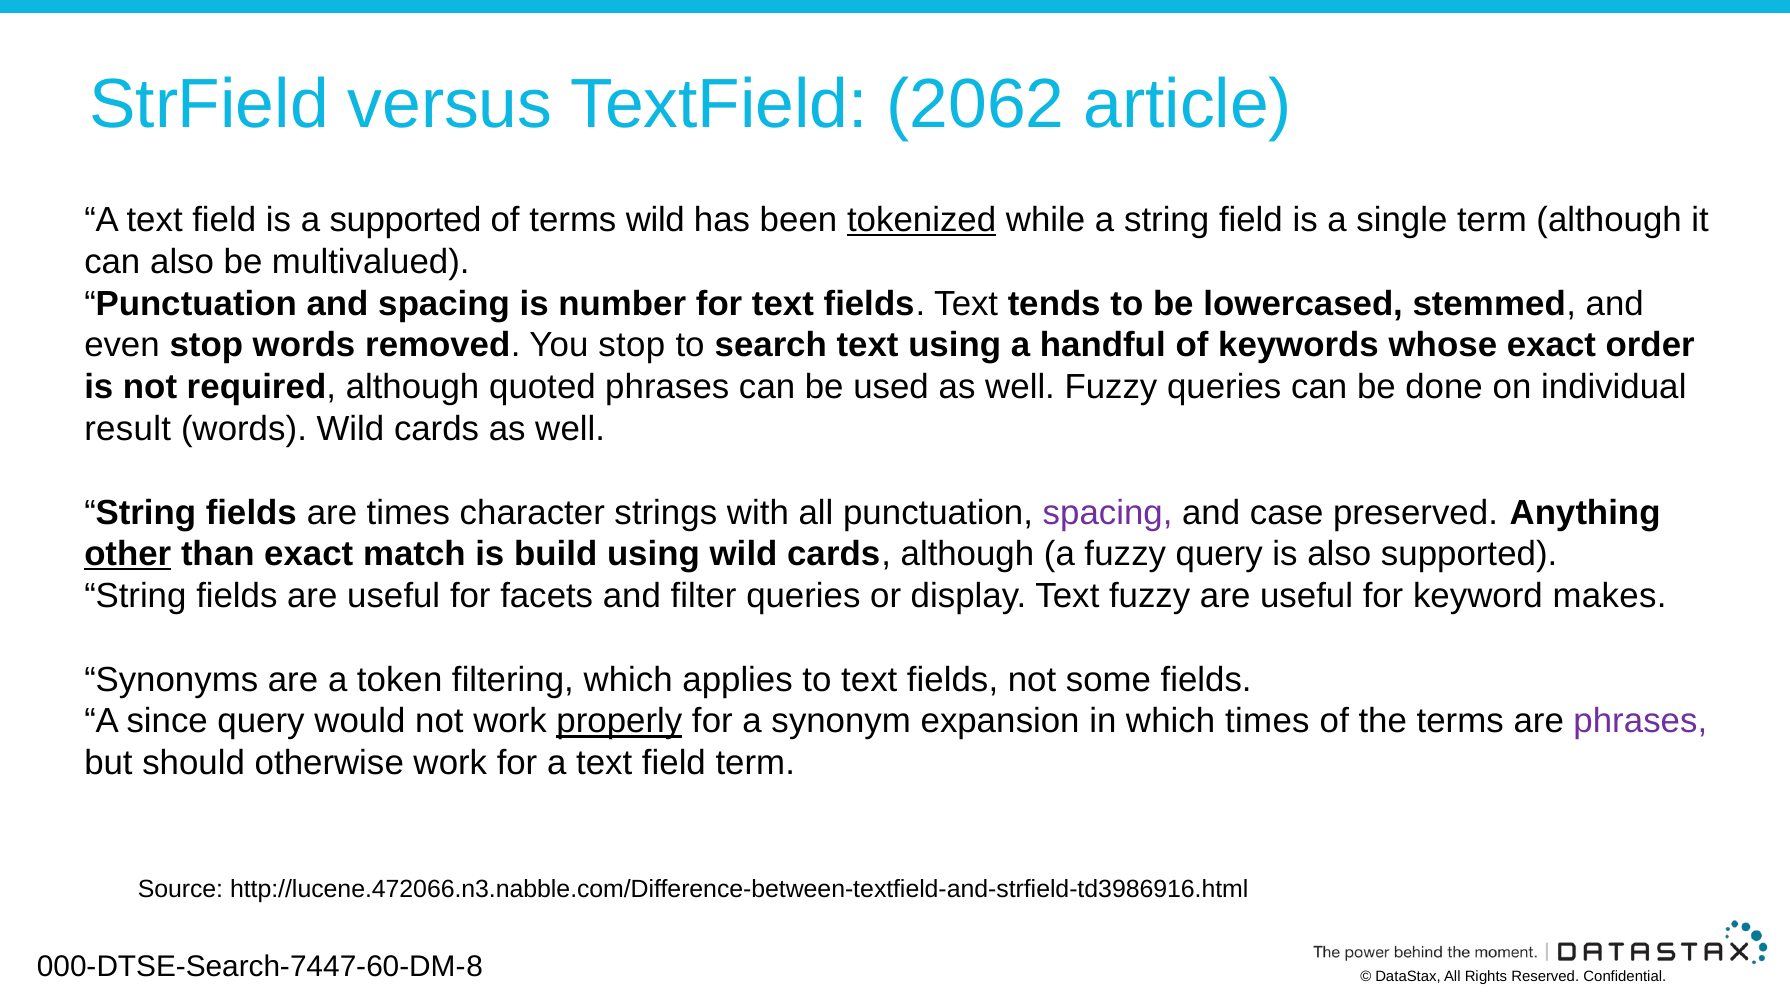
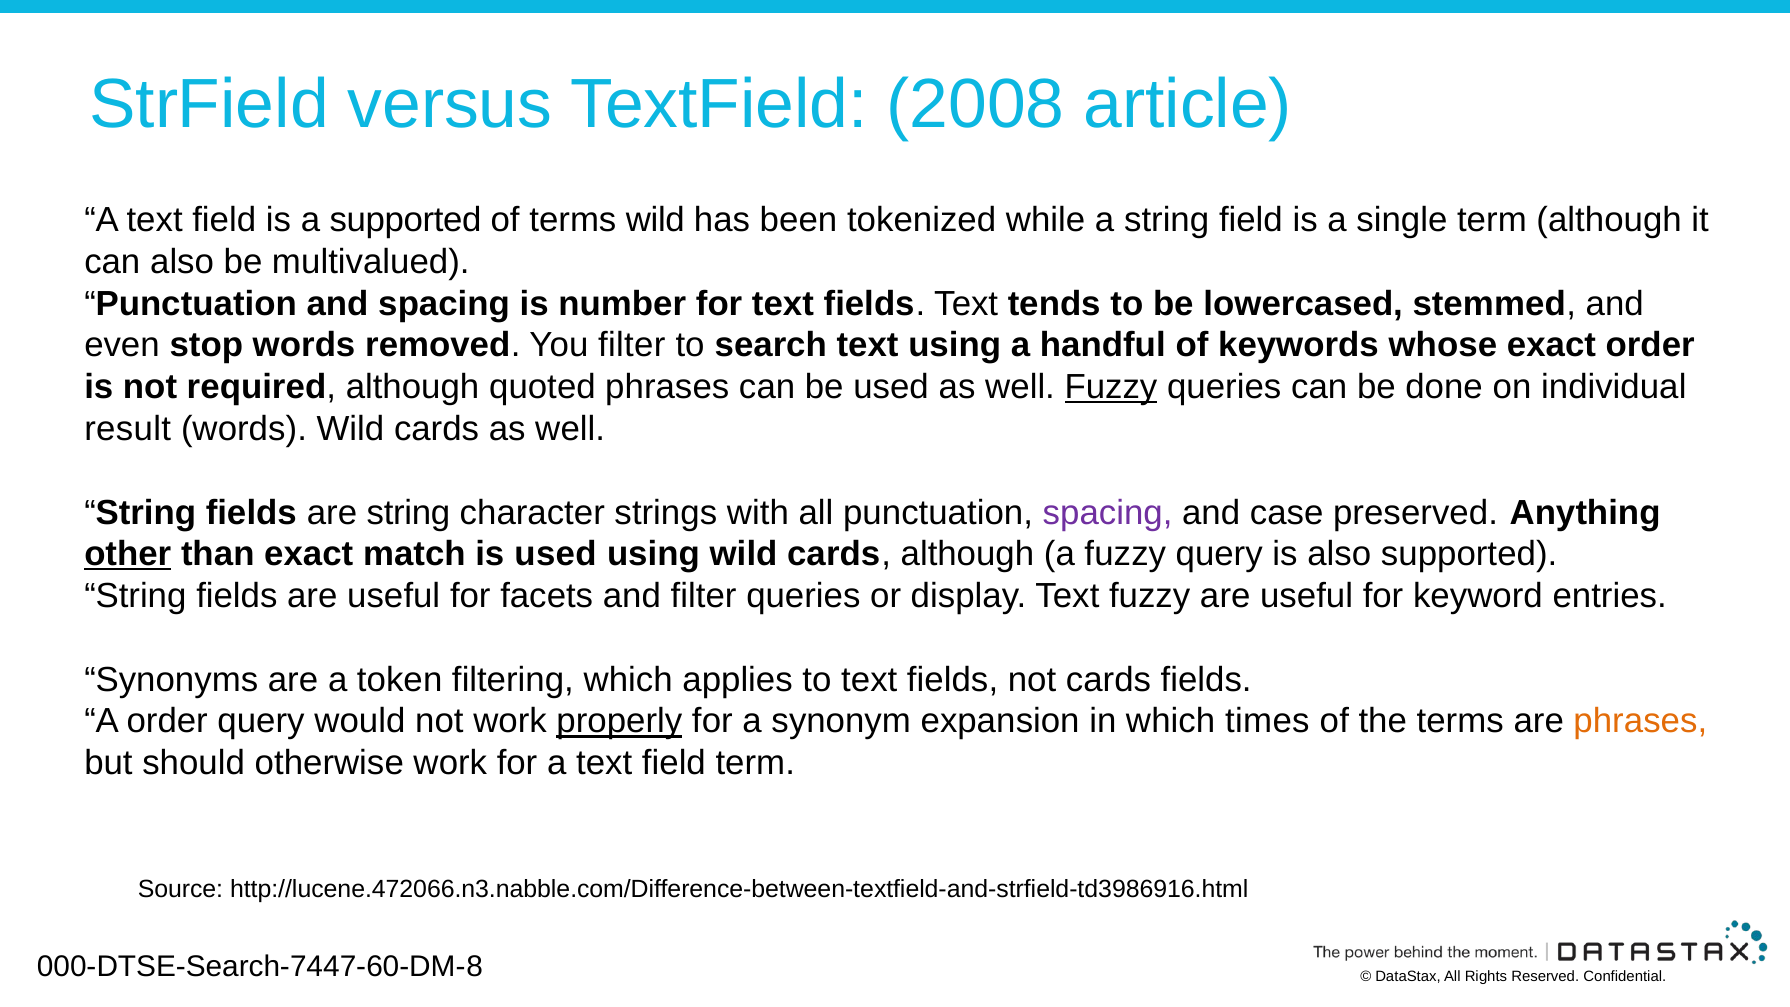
2062: 2062 -> 2008 (976, 104)
tokenized underline: present -> none (922, 220)
You stop: stop -> filter (632, 345)
Fuzzy underline: none -> present (1111, 387)
are times: times -> string (409, 512)
is build: build -> used (556, 554)
makes: makes -> entries (1610, 596)
not some: some -> cards (1108, 680)
A since: since -> order (167, 721)
phrases colour: purple -> orange (1640, 721)
